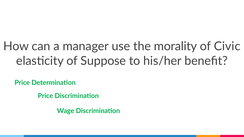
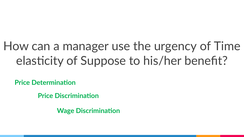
morality: morality -> urgency (175, 46)
Civic: Civic -> Time (227, 46)
